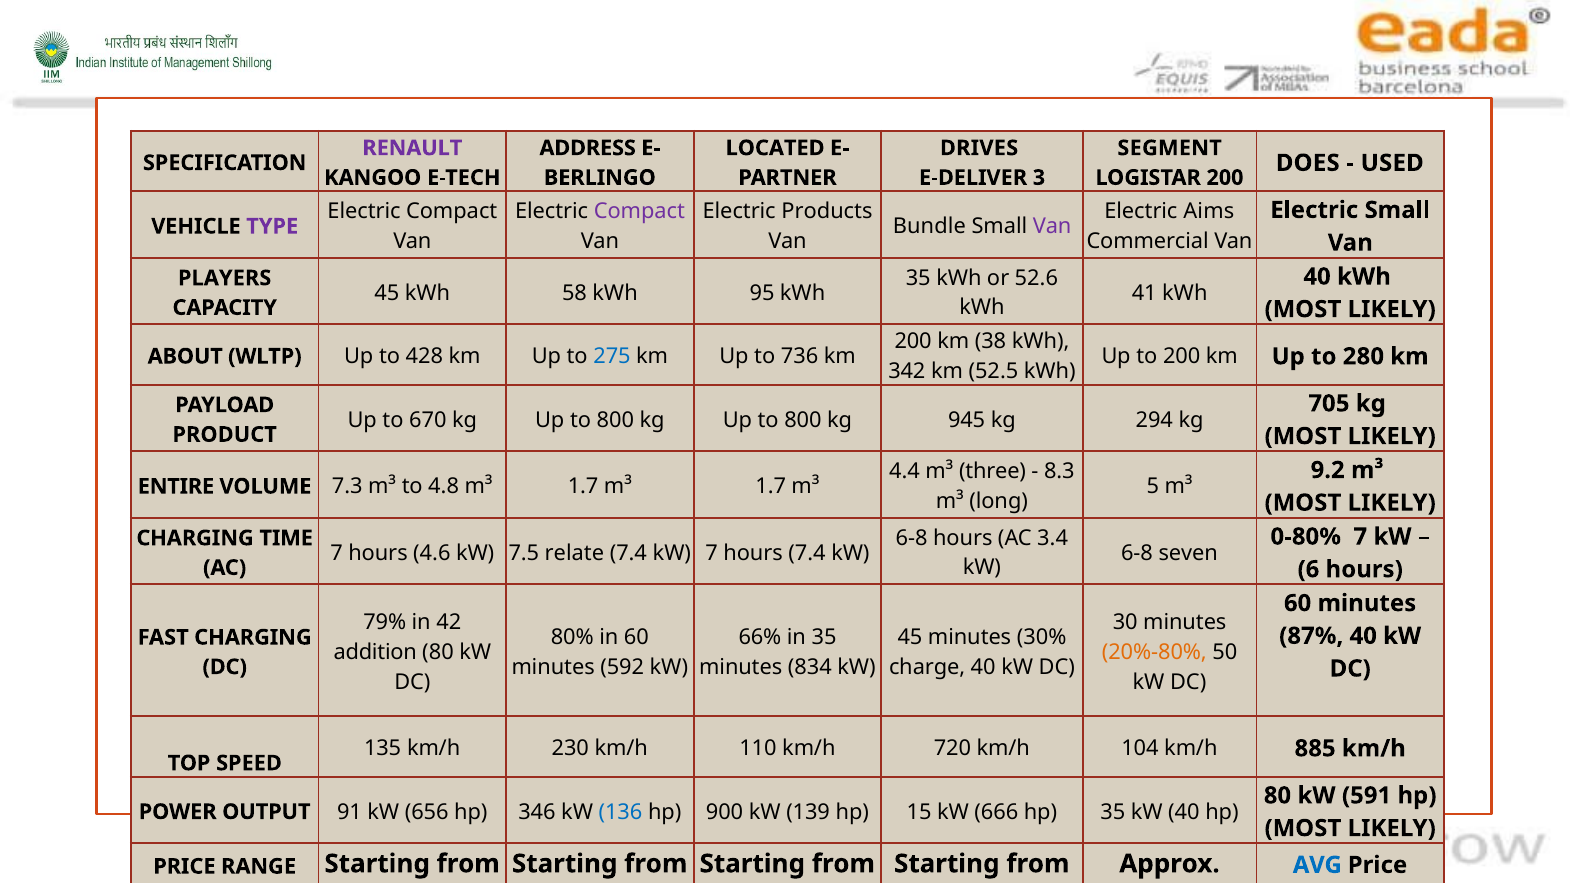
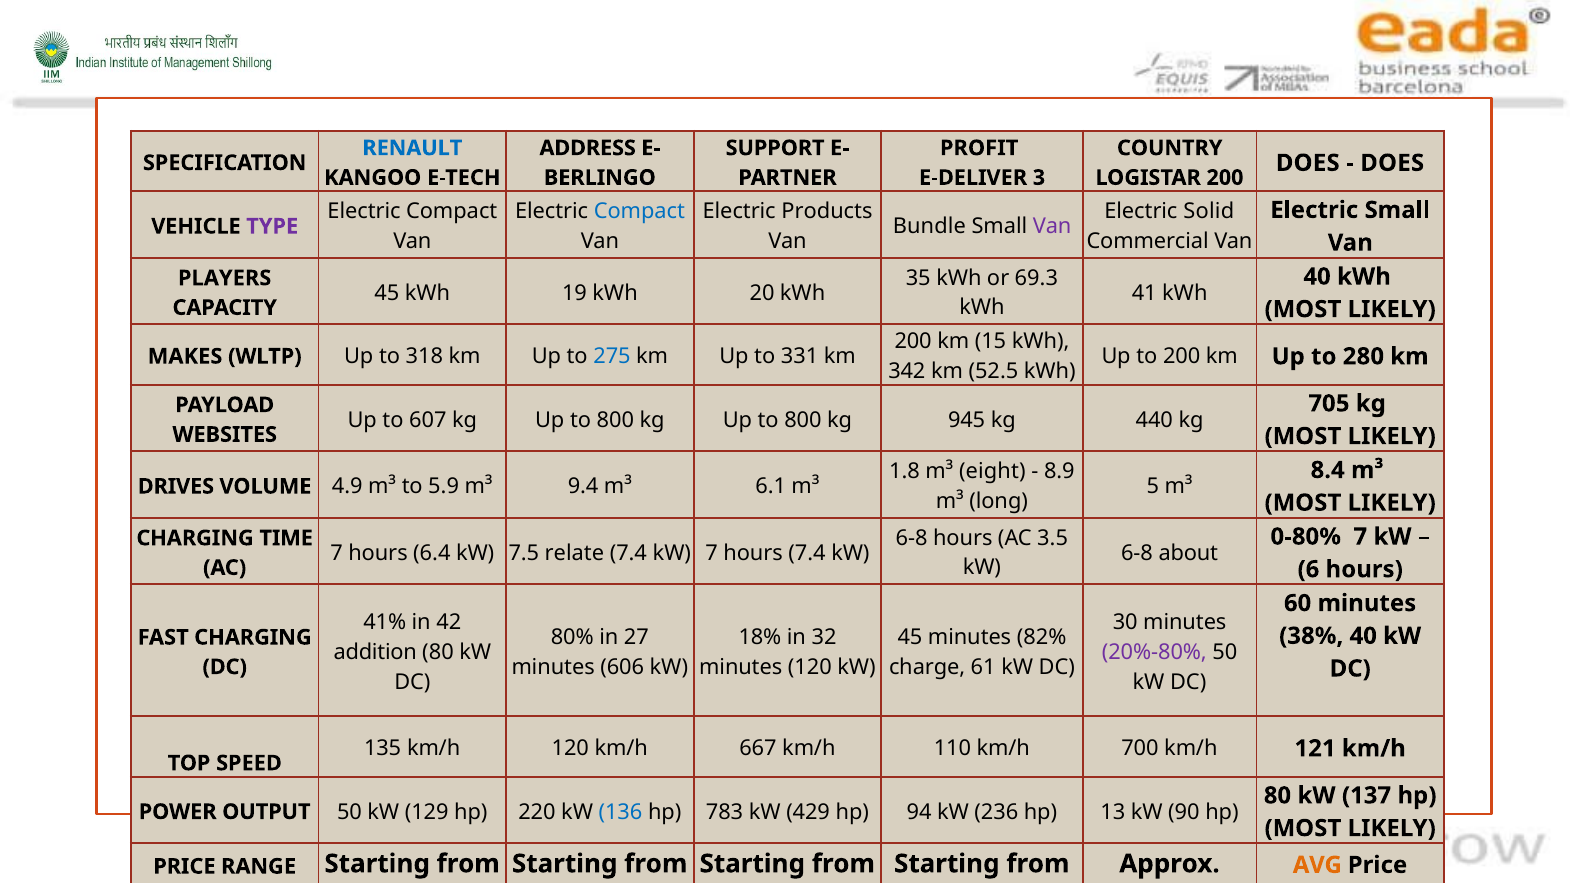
RENAULT colour: purple -> blue (412, 148)
LOCATED: LOCATED -> SUPPORT (775, 148)
DRIVES: DRIVES -> PROFIT (979, 148)
SEGMENT: SEGMENT -> COUNTRY (1170, 148)
USED: USED -> DOES (1392, 163)
Compact colour: purple -> blue (639, 212)
Aims: Aims -> Solid (1209, 212)
52.6: 52.6 -> 69.3 (1036, 278)
58: 58 -> 19 (574, 293)
95: 95 -> 20 (762, 293)
38: 38 -> 15 (991, 342)
ABOUT: ABOUT -> MAKES (185, 356)
428: 428 -> 318 (424, 356)
736: 736 -> 331 (800, 356)
670: 670 -> 607 (428, 420)
294: 294 -> 440 (1154, 420)
PRODUCT: PRODUCT -> WEBSITES (225, 435)
4.4: 4.4 -> 1.8 (905, 472)
three: three -> eight (992, 472)
8.3: 8.3 -> 8.9 (1059, 472)
9.2: 9.2 -> 8.4 (1328, 470)
ENTIRE: ENTIRE -> DRIVES (176, 486)
7.3: 7.3 -> 4.9 (347, 486)
4.8: 4.8 -> 5.9 (444, 486)
1.7: 1.7 -> 9.4 (583, 486)
1.7: 1.7 -> 6.1 (771, 486)
3.4: 3.4 -> 3.5 (1053, 538)
4.6: 4.6 -> 6.4 (432, 553)
seven: seven -> about (1188, 553)
79%: 79% -> 41% (385, 623)
in 60: 60 -> 27 (636, 637)
66%: 66% -> 18% (760, 637)
in 35: 35 -> 32 (824, 637)
30%: 30% -> 82% (1042, 637)
87%: 87% -> 38% (1311, 636)
20%-80% colour: orange -> purple (1154, 652)
592: 592 -> 606 (622, 667)
minutes 834: 834 -> 120 (810, 667)
charge 40: 40 -> 61 (983, 667)
km/h 230: 230 -> 120 (570, 749)
110: 110 -> 667 (758, 749)
720: 720 -> 110 (952, 749)
104: 104 -> 700 (1140, 749)
885: 885 -> 121 (1315, 749)
591: 591 -> 137 (1367, 796)
OUTPUT 91: 91 -> 50 (349, 812)
656: 656 -> 129 (427, 812)
346: 346 -> 220 (537, 812)
900: 900 -> 783 (725, 812)
139: 139 -> 429 (808, 812)
15: 15 -> 94 (919, 812)
666: 666 -> 236 (996, 812)
hp 35: 35 -> 13 (1113, 812)
kW 40: 40 -> 90 (1184, 812)
AVG colour: blue -> orange (1317, 865)
